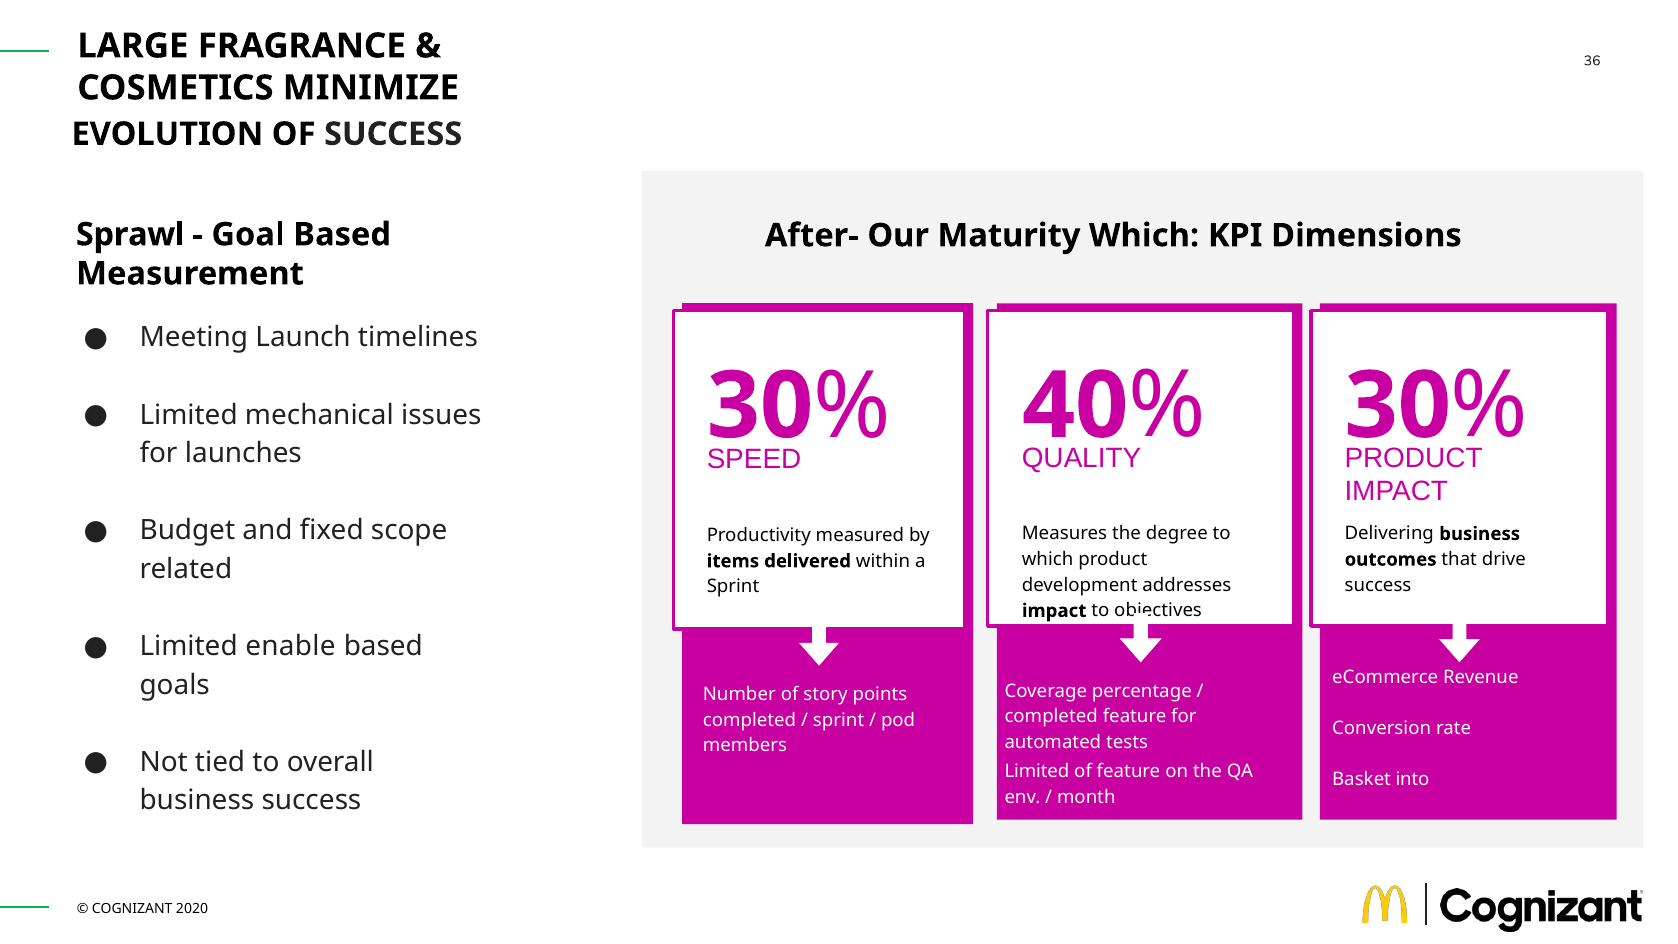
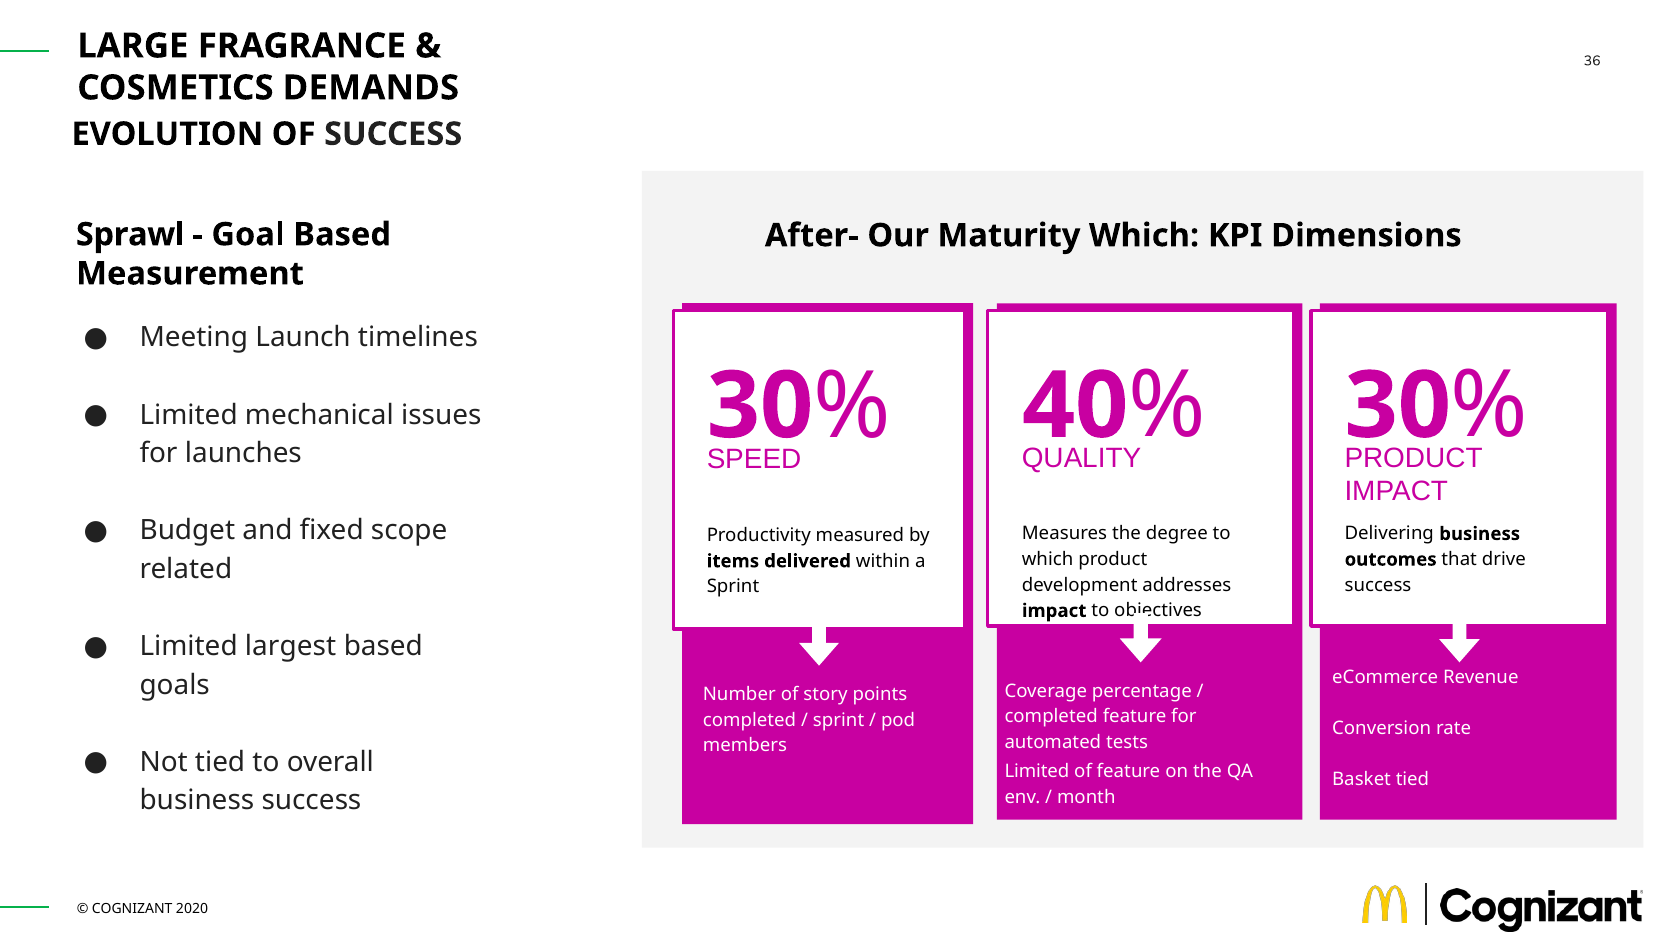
MINIMIZE: MINIMIZE -> DEMANDS (371, 88)
enable: enable -> largest (291, 646)
Basket into: into -> tied (1412, 780)
